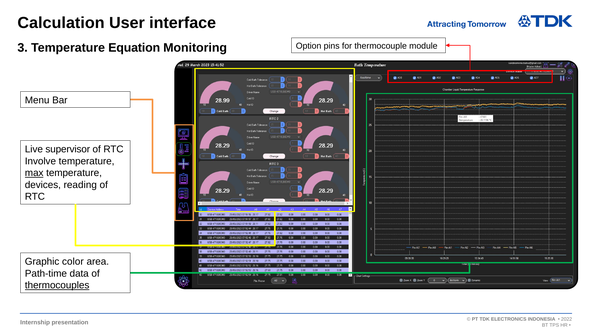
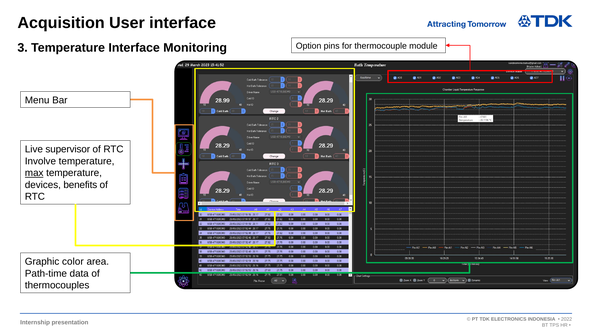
Calculation: Calculation -> Acquisition (61, 23)
Temperature Equation: Equation -> Interface (134, 48)
reading: reading -> benefits (80, 185)
thermocouples underline: present -> none (57, 285)
